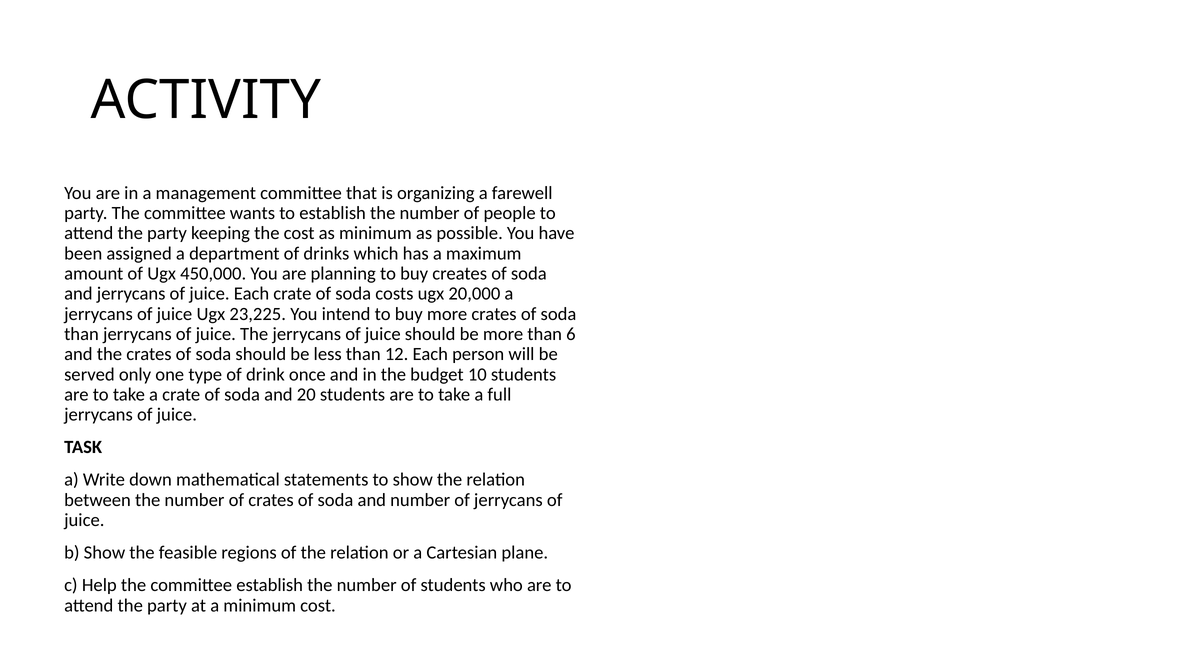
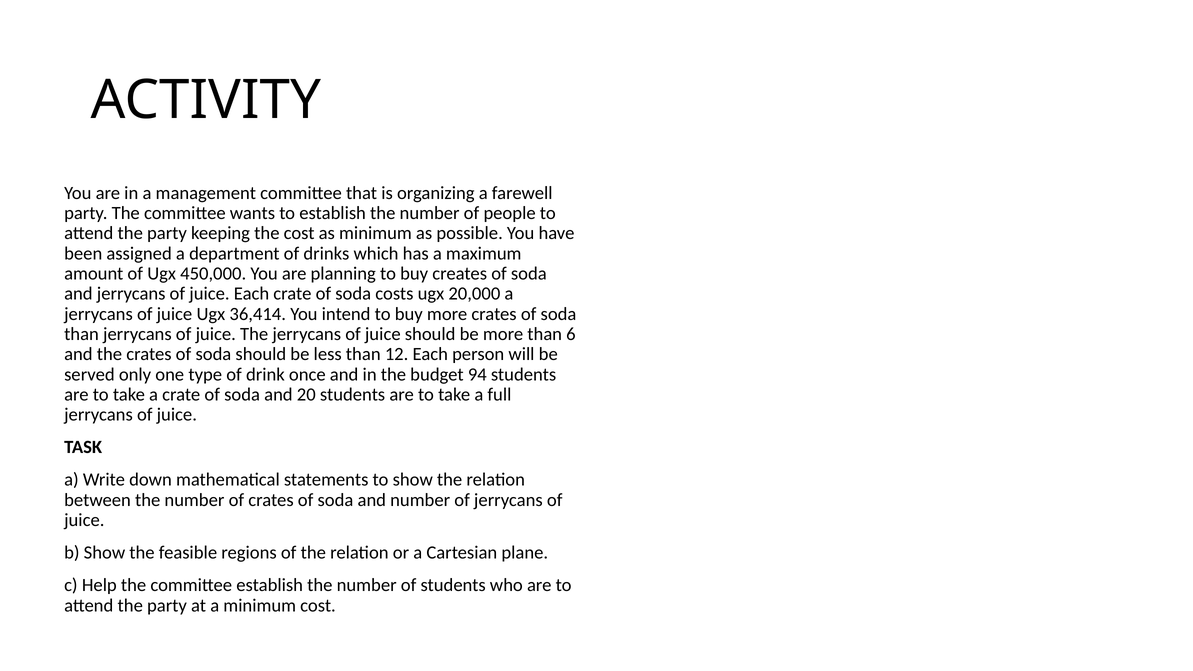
23,225: 23,225 -> 36,414 (258, 314)
10: 10 -> 94 (477, 374)
